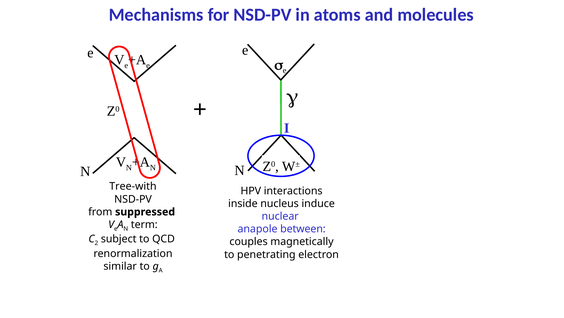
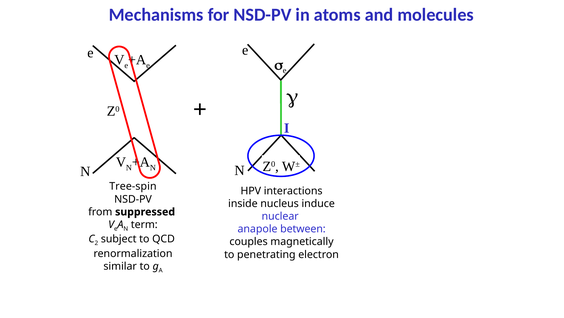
Tree-with: Tree-with -> Tree-spin (133, 186)
